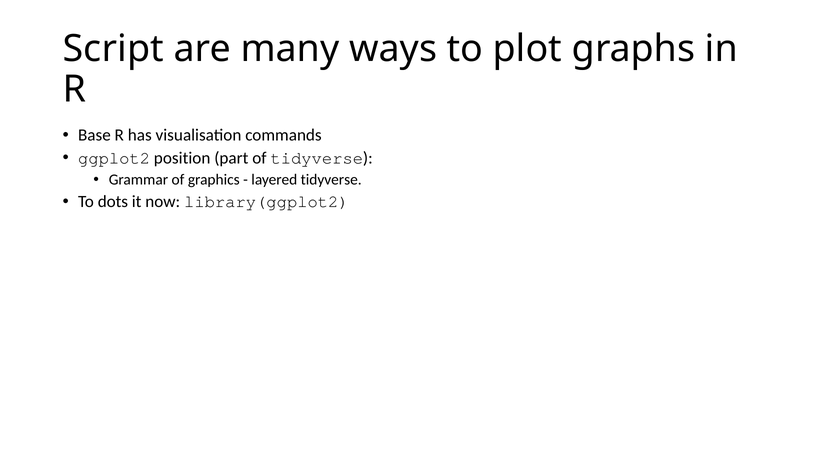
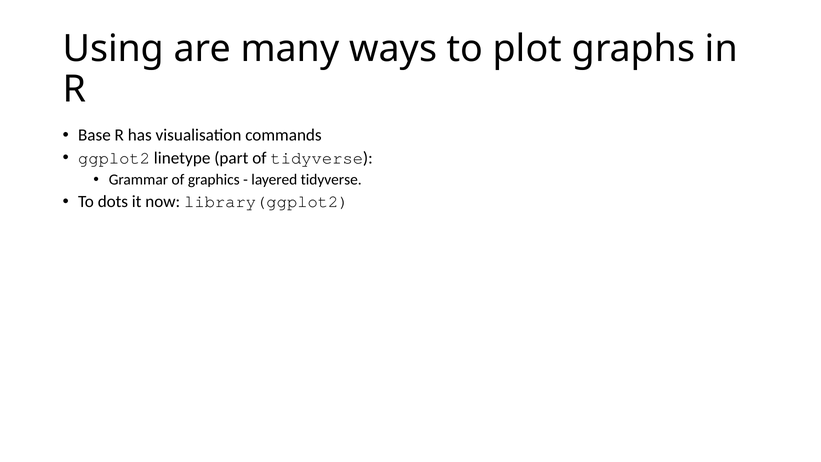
Script: Script -> Using (113, 49)
position: position -> linetype (182, 158)
